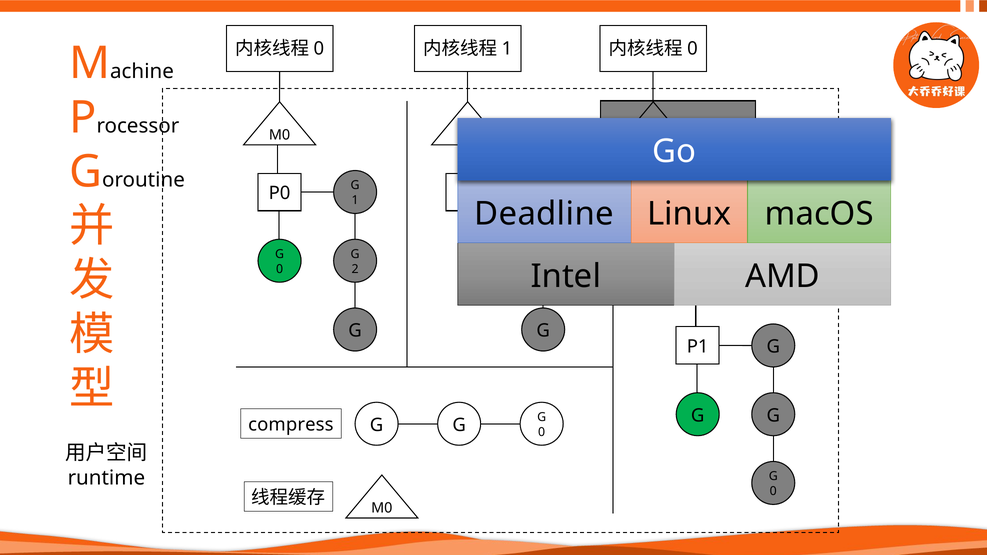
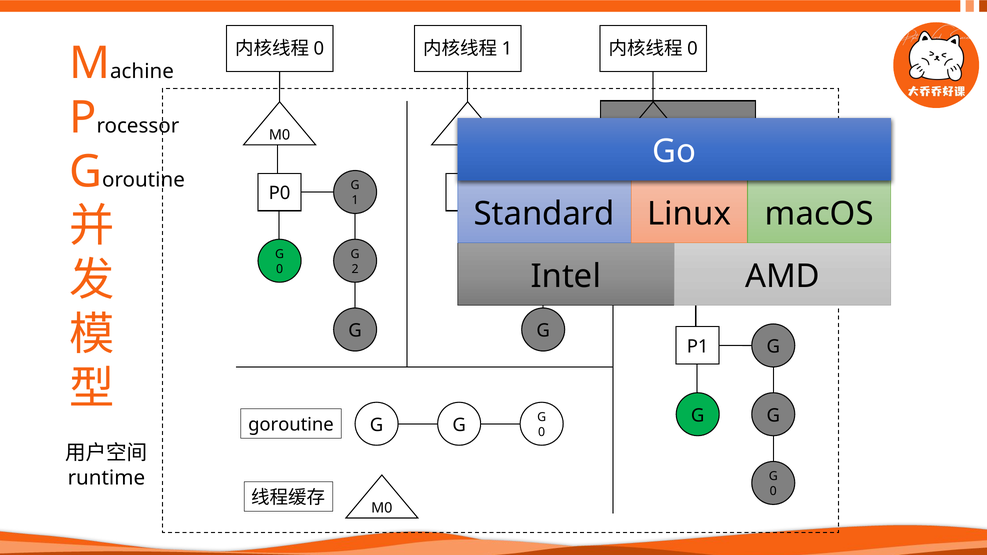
Deadline: Deadline -> Standard (544, 214)
compress: compress -> goroutine (291, 425)
